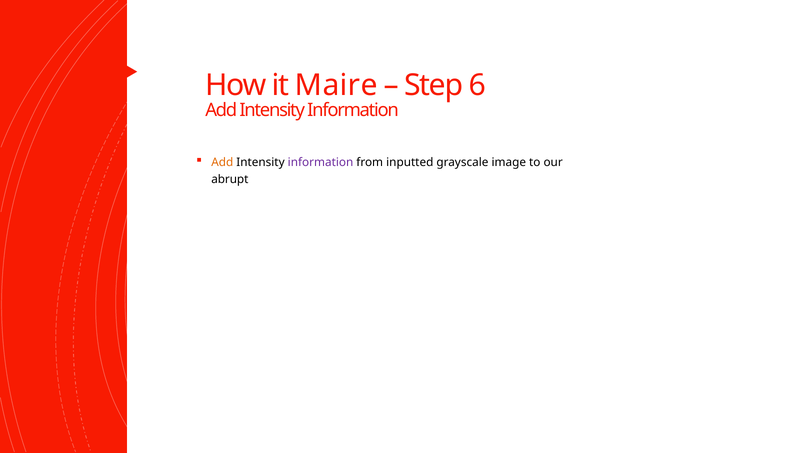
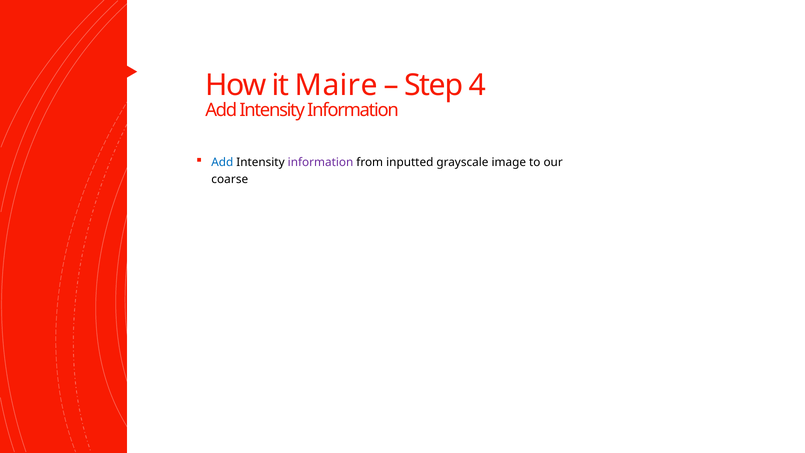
6: 6 -> 4 (477, 85)
Add colour: orange -> blue (222, 162)
abrupt: abrupt -> coarse (230, 179)
